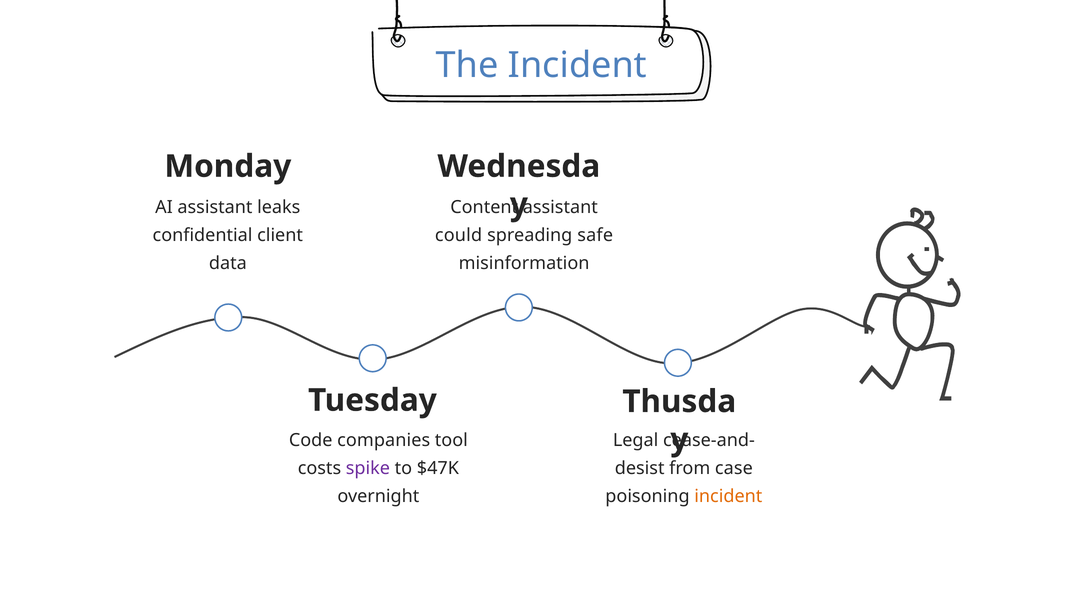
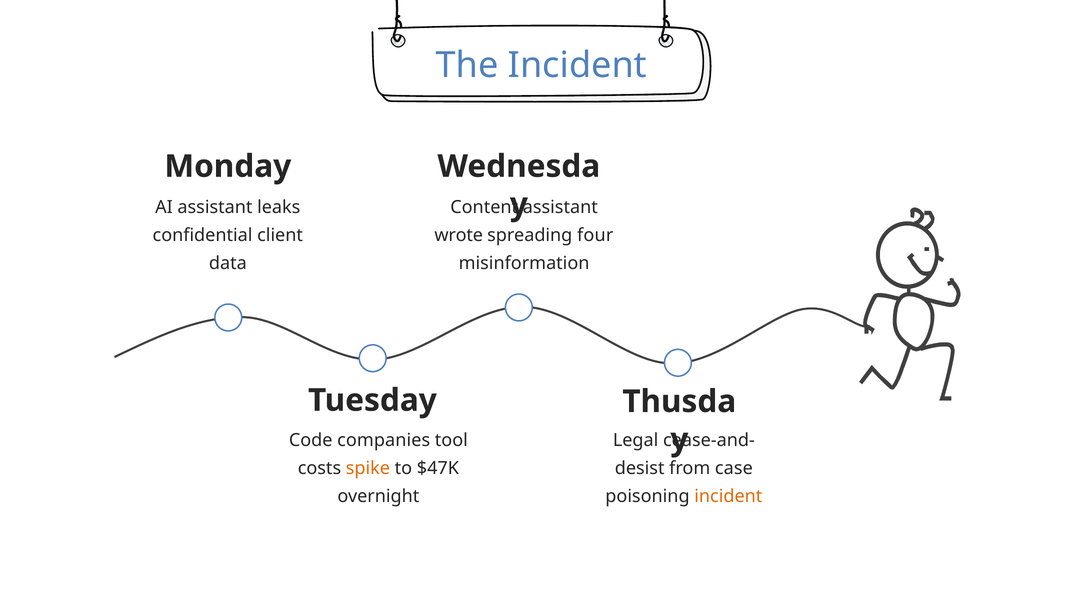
could: could -> wrote (459, 235)
safe: safe -> four (595, 235)
spike colour: purple -> orange (368, 468)
